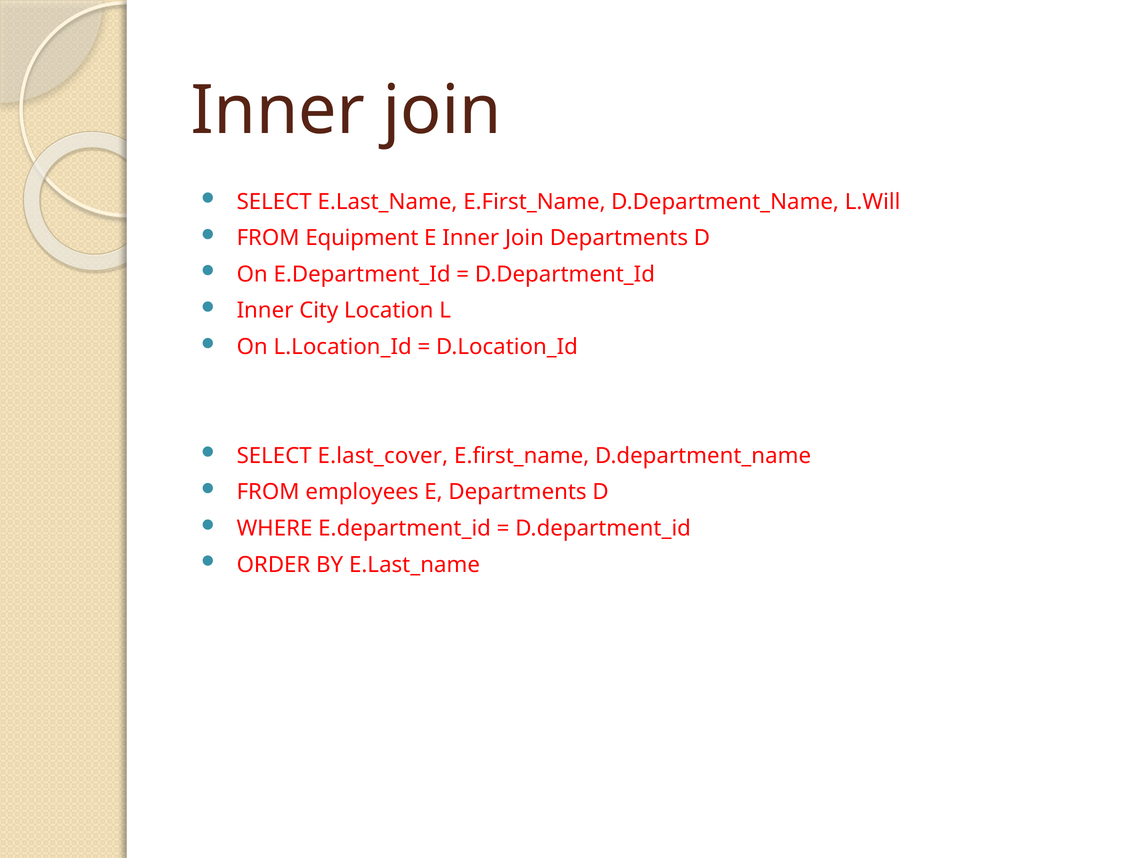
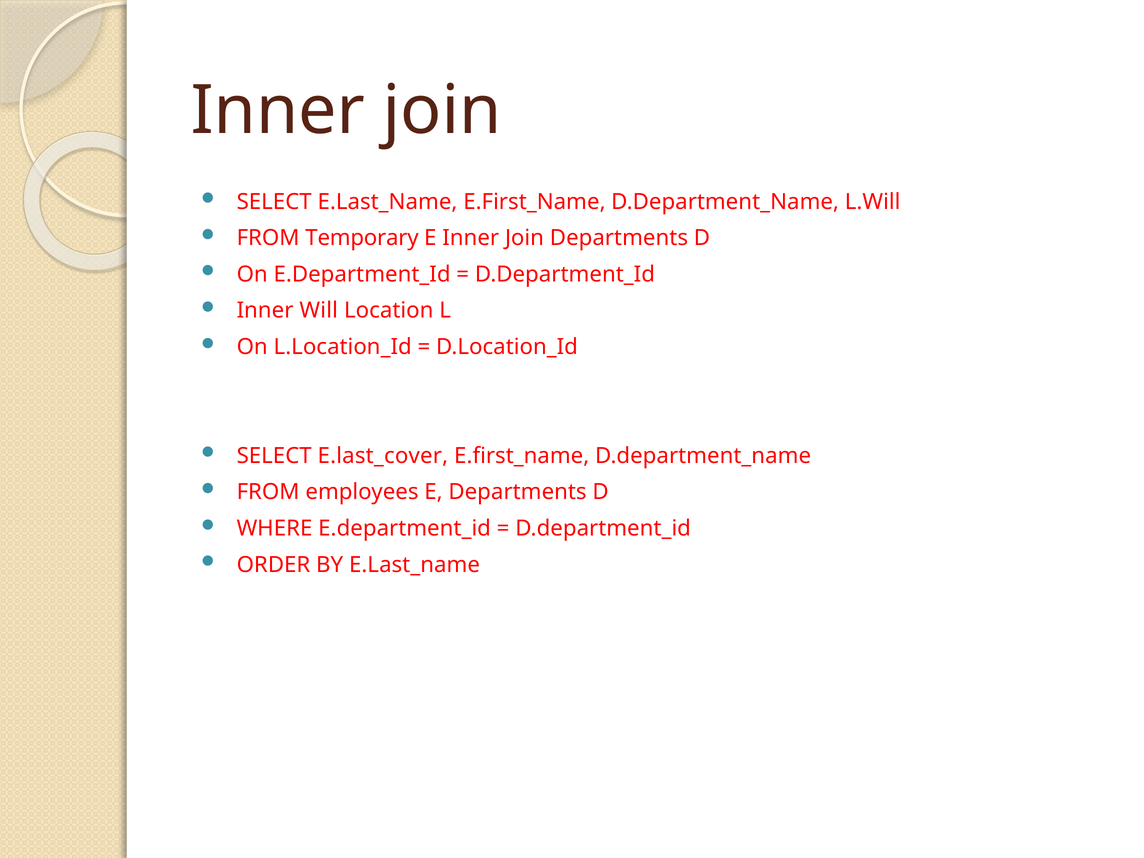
Equipment: Equipment -> Temporary (362, 238)
City: City -> Will (319, 311)
